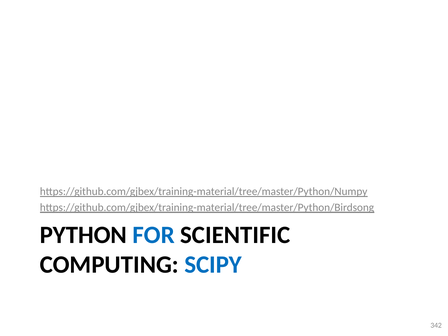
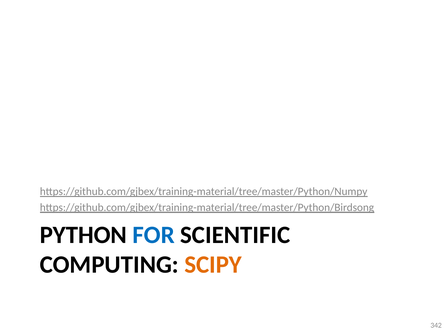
SCIPY colour: blue -> orange (213, 265)
